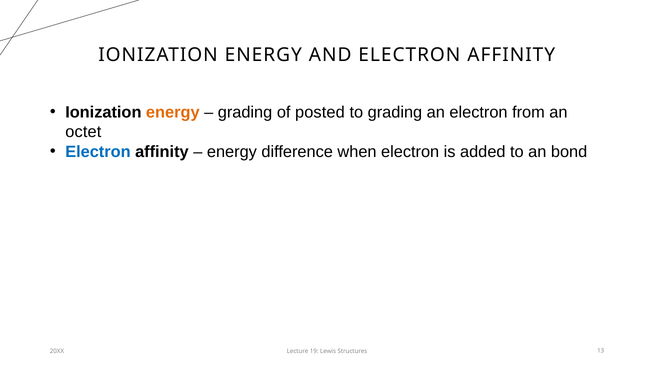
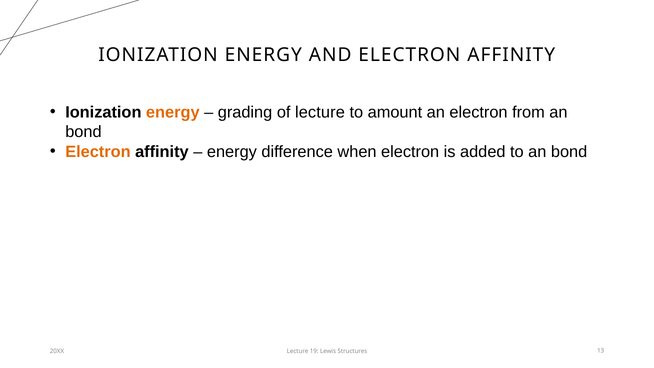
of posted: posted -> lecture (320, 112)
to grading: grading -> amount (395, 112)
octet: octet -> bond (83, 132)
Electron colour: blue -> orange (98, 152)
